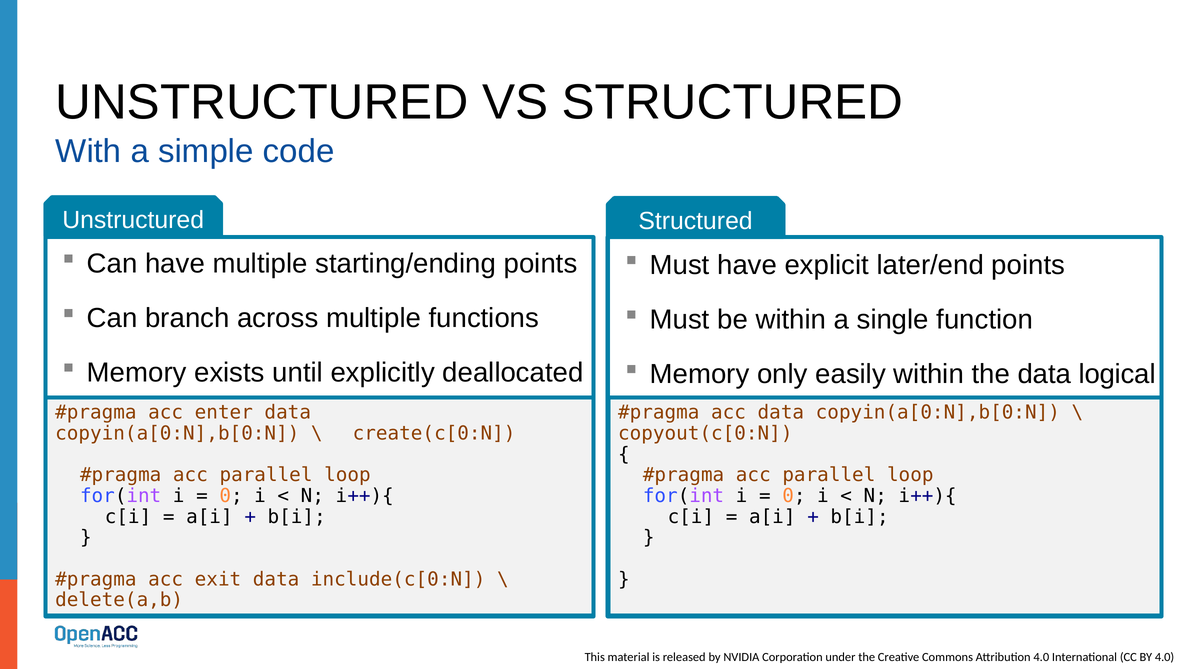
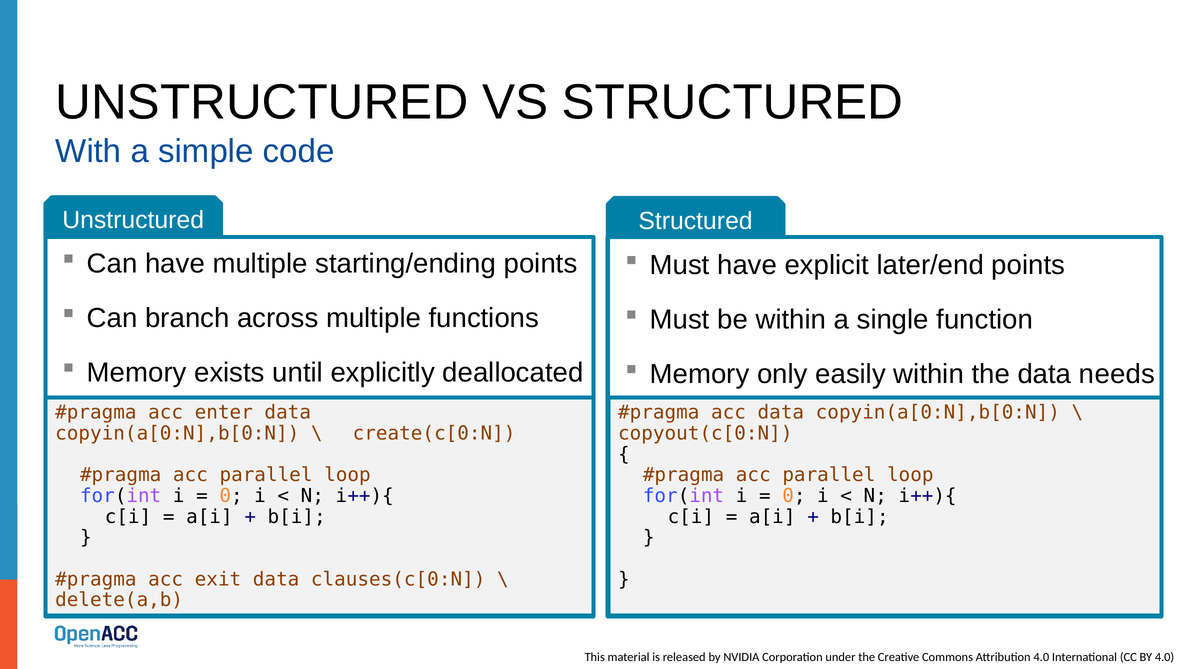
logical: logical -> needs (1117, 374)
include(c[0:N: include(c[0:N -> clauses(c[0:N (398, 579)
